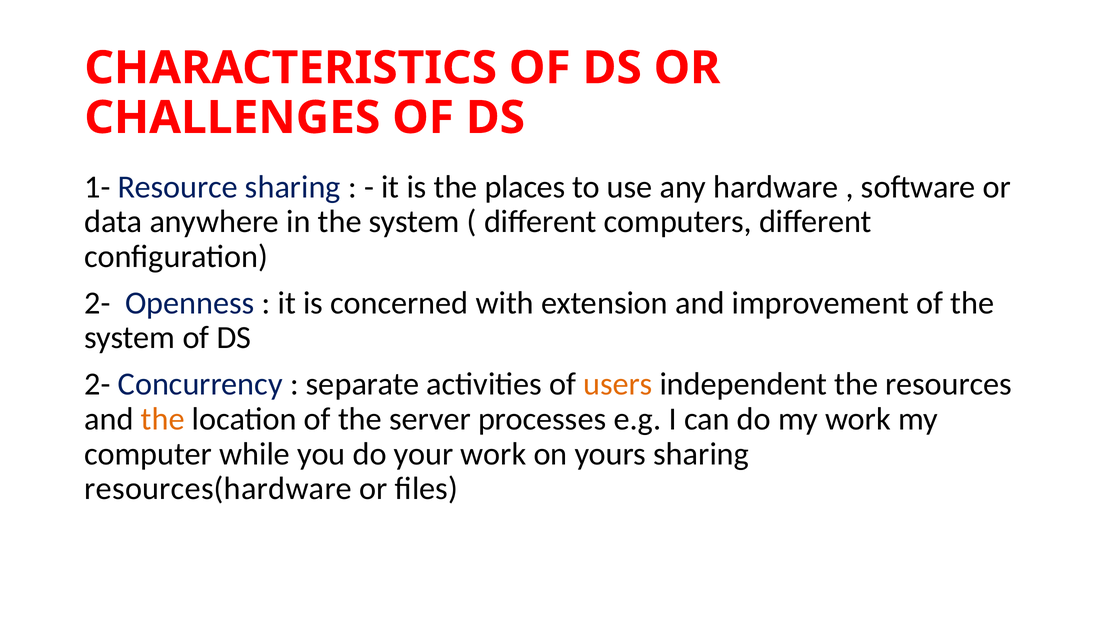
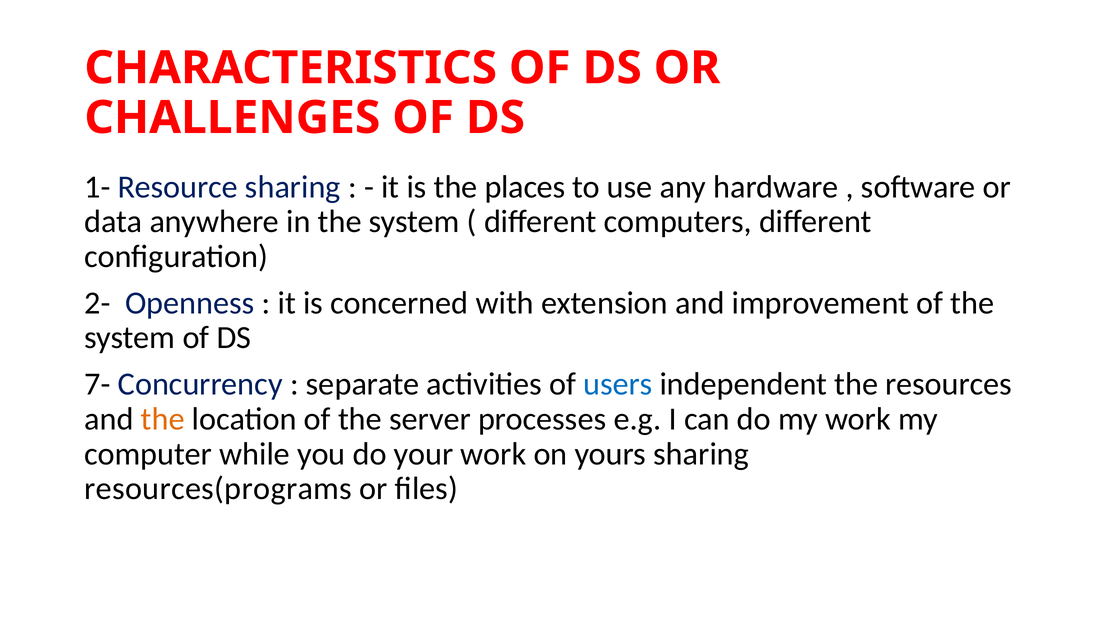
2-: 2- -> 7- (98, 385)
users colour: orange -> blue (618, 385)
resources(hardware: resources(hardware -> resources(programs (218, 489)
